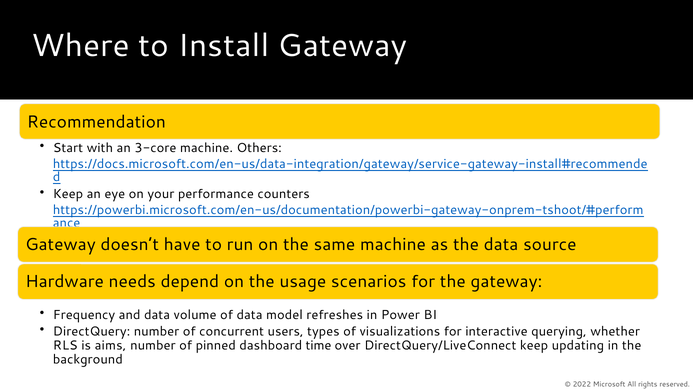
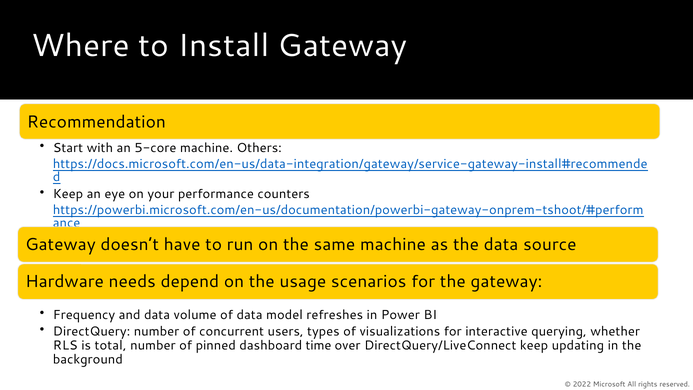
3-core: 3-core -> 5-core (155, 148)
aims: aims -> total (111, 345)
